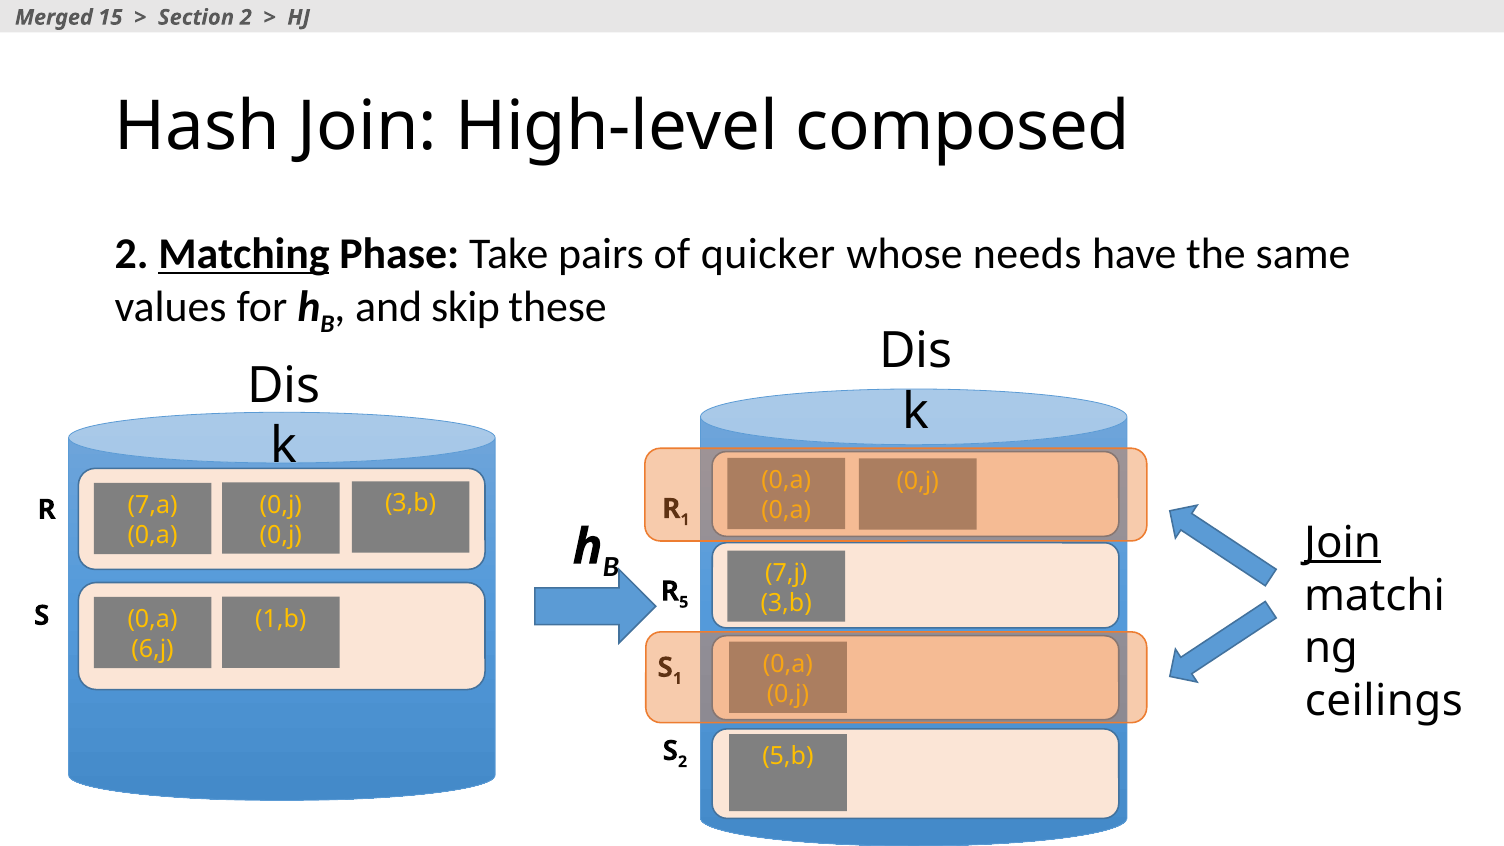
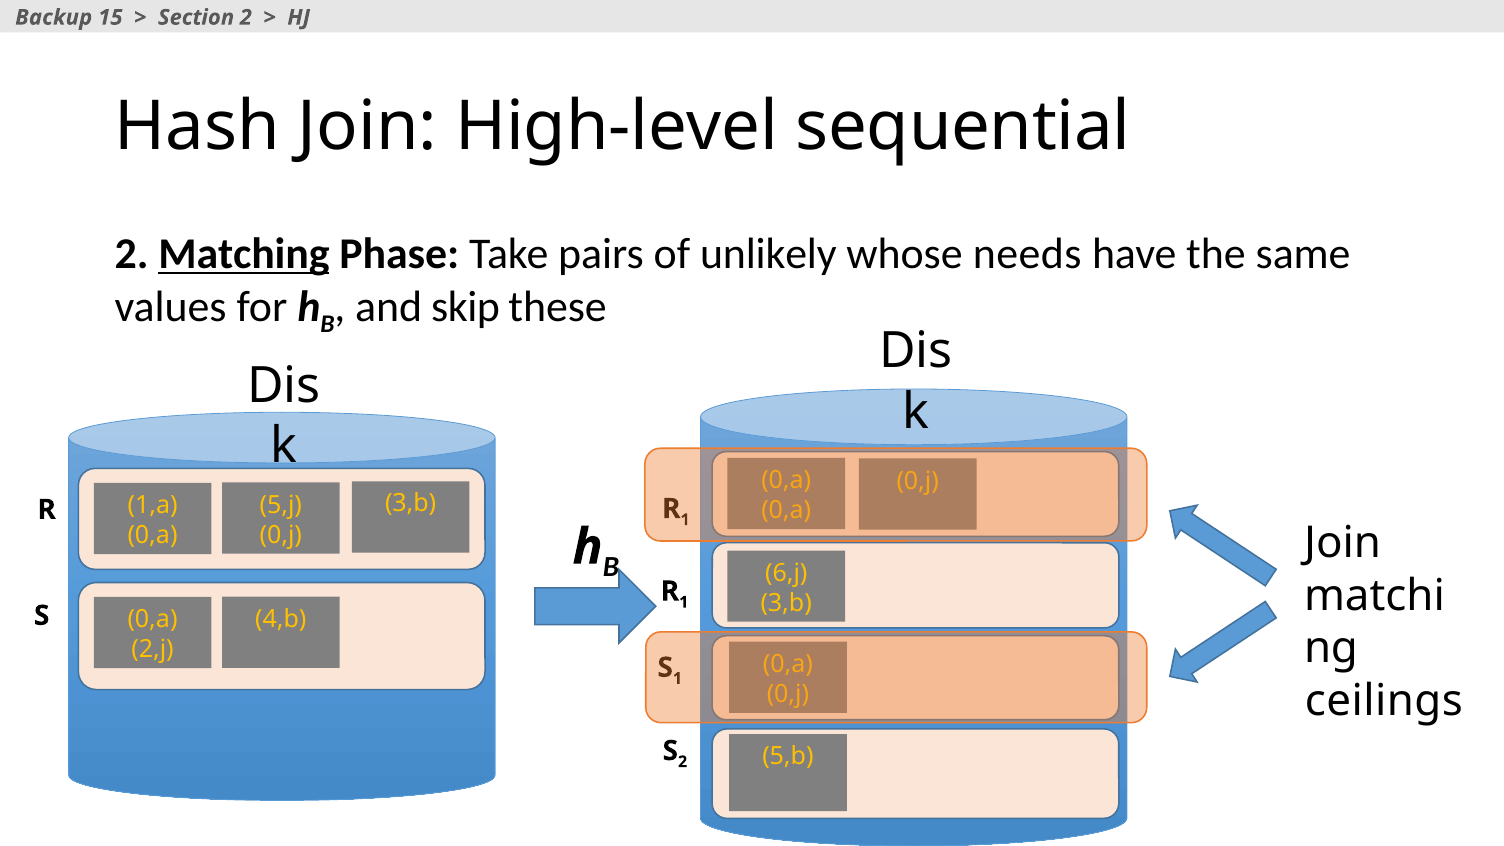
Merged: Merged -> Backup (54, 17)
composed: composed -> sequential (963, 126)
quicker: quicker -> unlikely (768, 254)
0,j: 0,j -> 5,j (281, 505)
7,a: 7,a -> 1,a (153, 505)
Join underline: present -> none (1343, 543)
7,j: 7,j -> 6,j (786, 573)
5: 5 -> 1 (684, 602)
1,b: 1,b -> 4,b (281, 619)
6,j: 6,j -> 2,j (153, 649)
